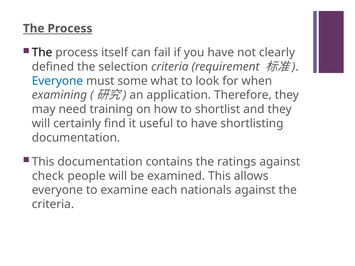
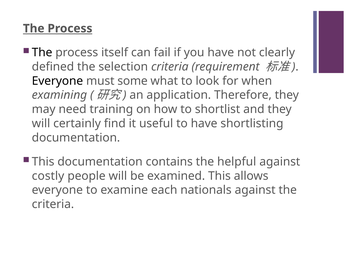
Everyone colour: blue -> black (57, 81)
ratings: ratings -> helpful (237, 162)
check: check -> costly (48, 176)
